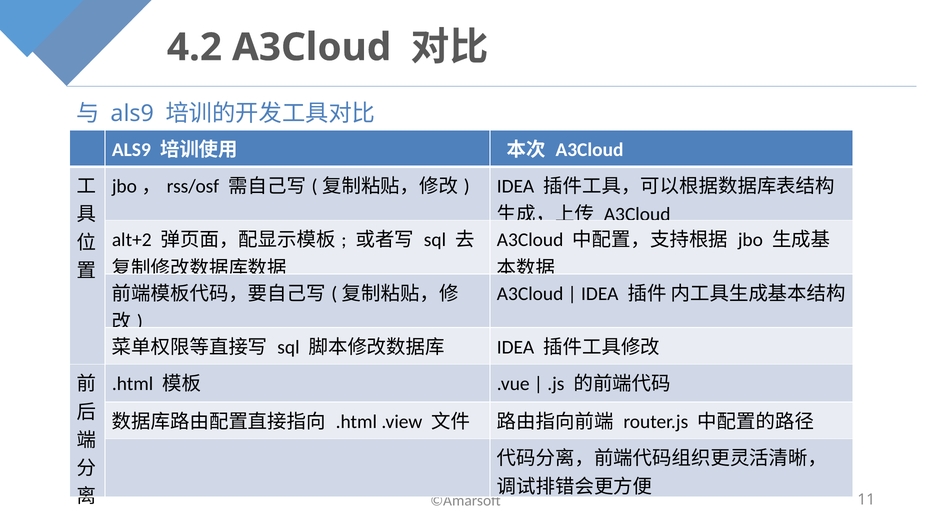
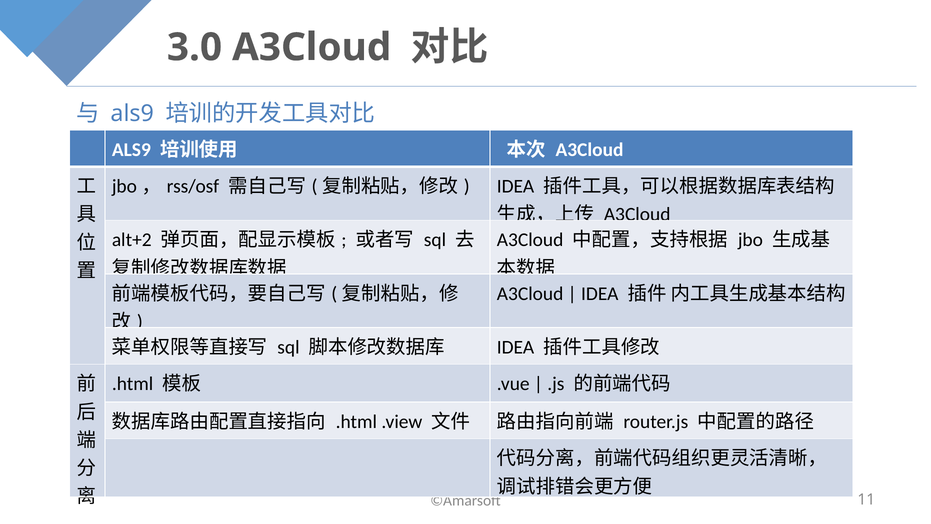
4.2: 4.2 -> 3.0 (194, 47)
